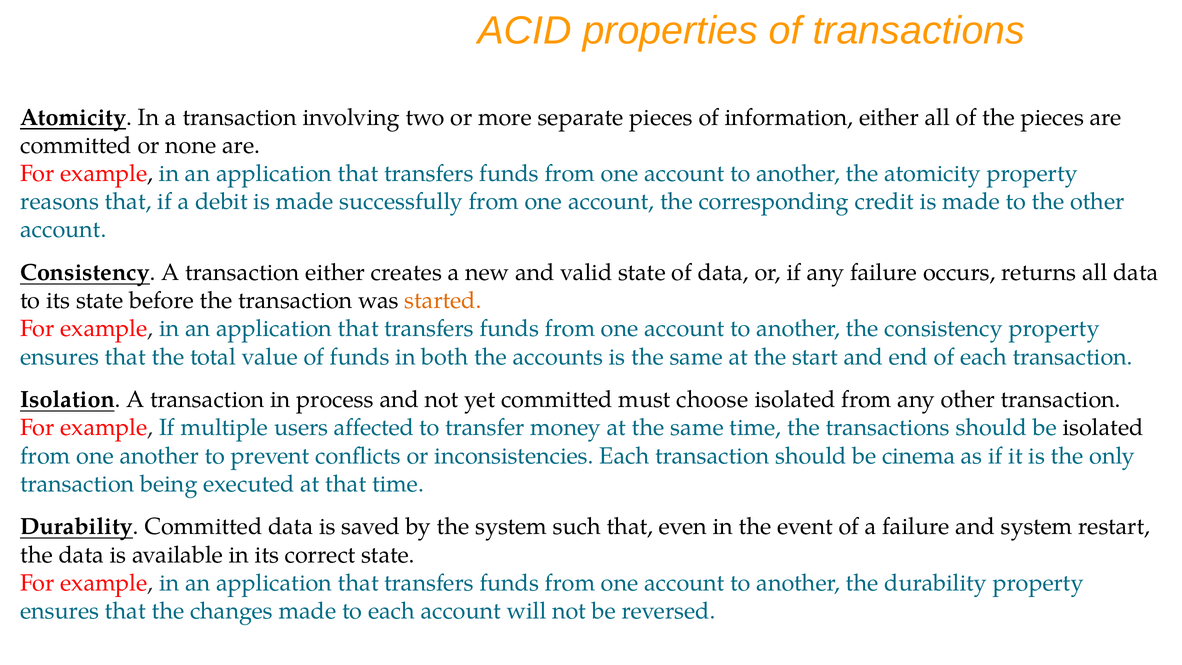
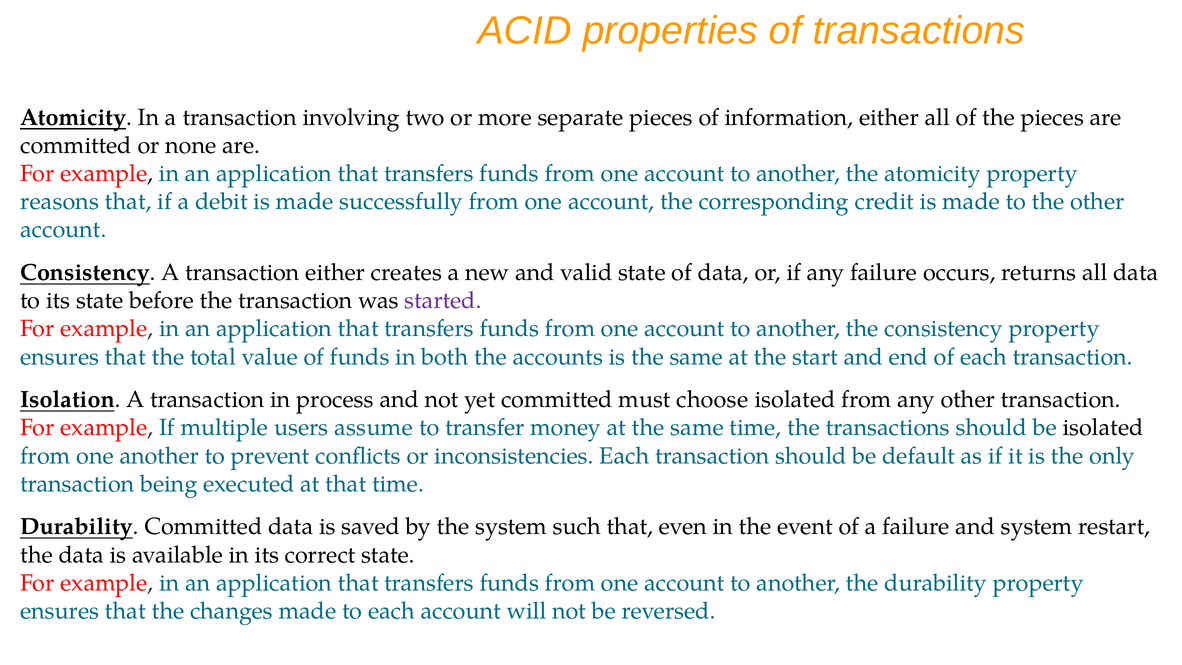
started colour: orange -> purple (443, 301)
affected: affected -> assume (374, 428)
cinema: cinema -> default (919, 456)
